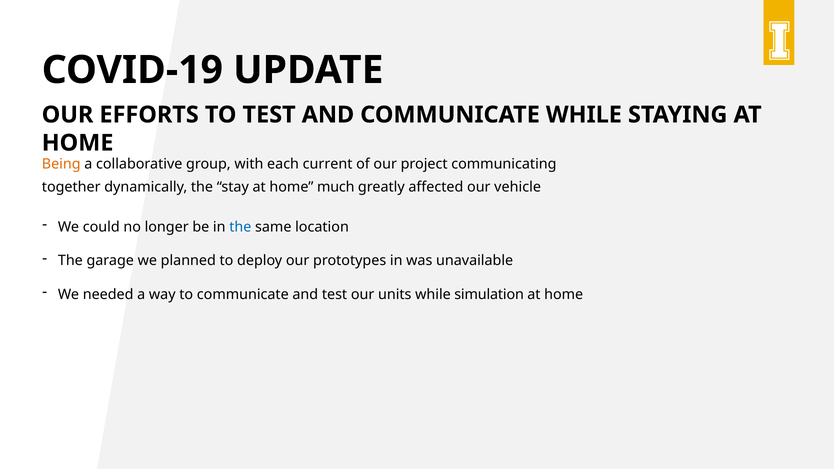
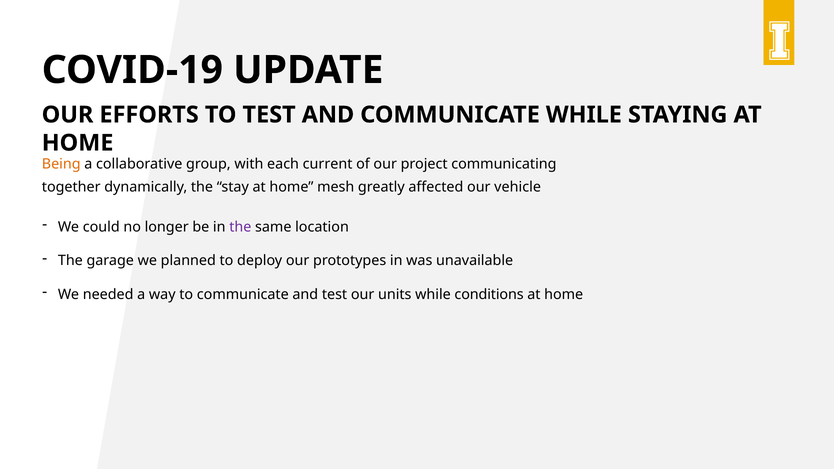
much: much -> mesh (336, 187)
the colour: blue -> purple (240, 227)
simulation: simulation -> conditions (489, 295)
